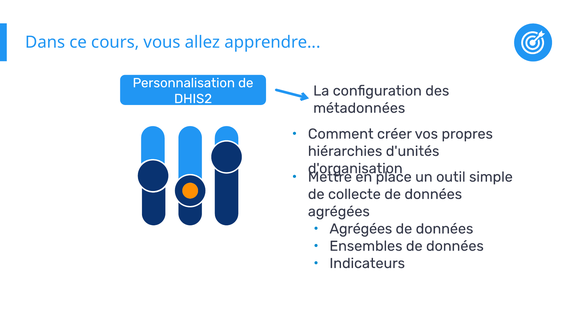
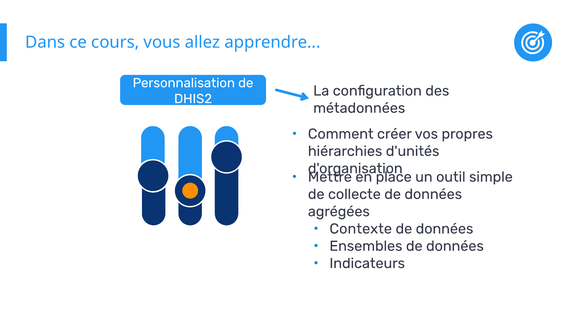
Agrégées: Agrégées -> Contexte (361, 228)
